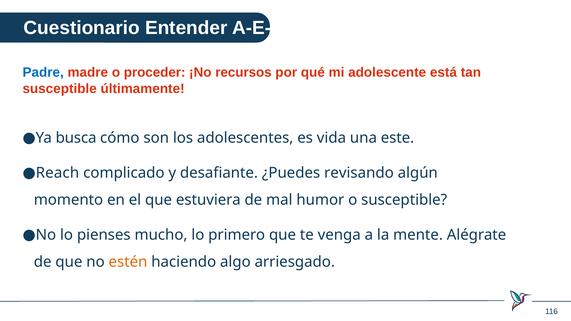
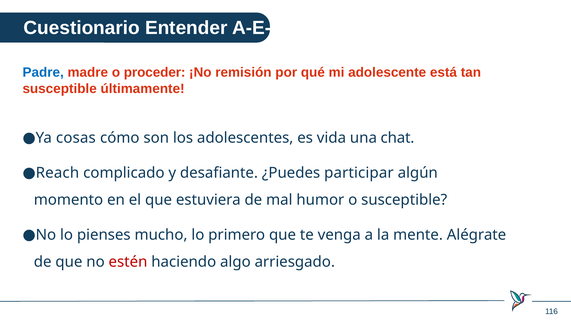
recursos: recursos -> remisión (243, 73)
busca: busca -> cosas (76, 138)
este: este -> chat (398, 138)
revisando: revisando -> participar (359, 173)
estén colour: orange -> red (128, 262)
